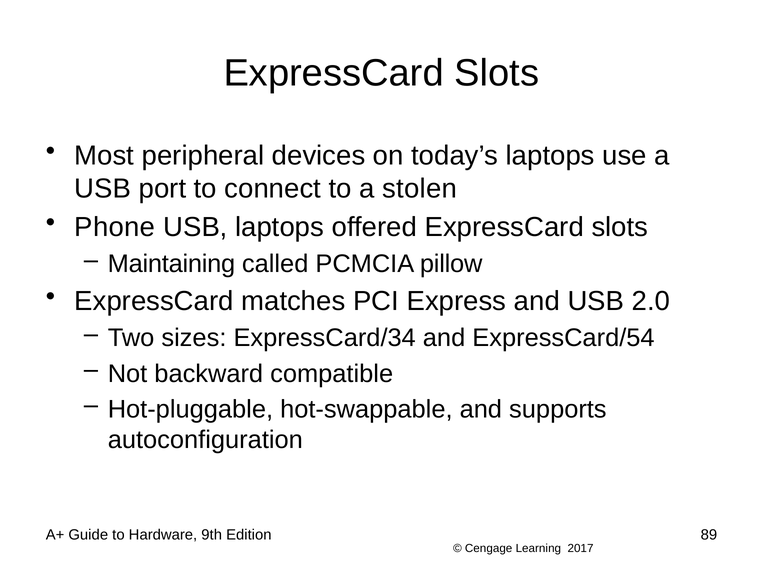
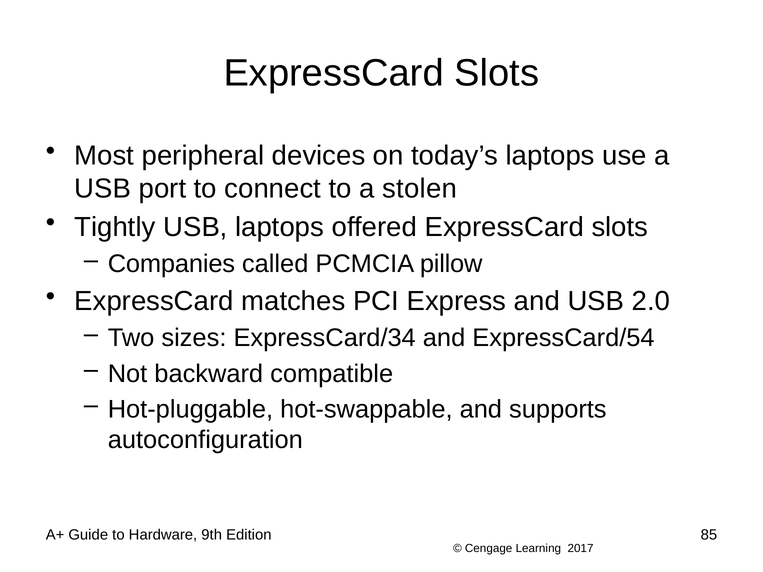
Phone: Phone -> Tightly (115, 227)
Maintaining: Maintaining -> Companies (171, 264)
89: 89 -> 85 (709, 535)
